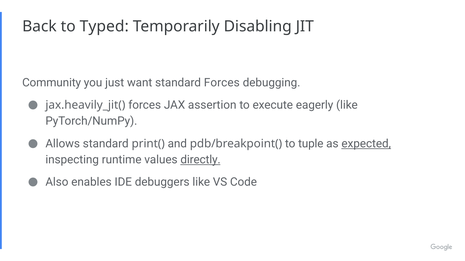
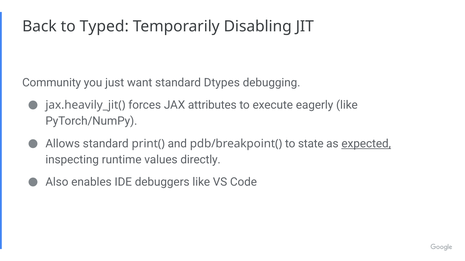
standard Forces: Forces -> Dtypes (222, 83)
assertion: assertion -> attributes (212, 105)
tuple: tuple -> state (311, 144)
directly underline: present -> none (201, 160)
